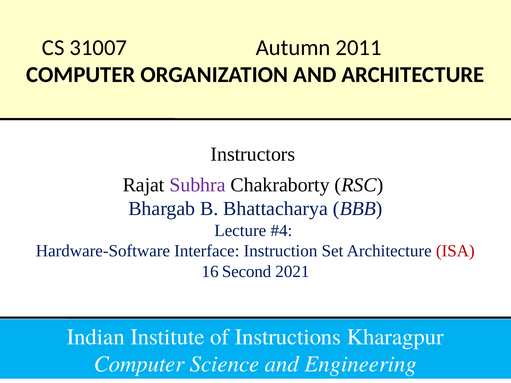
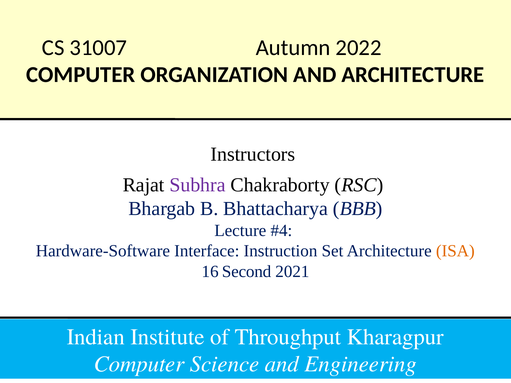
2011: 2011 -> 2022 (359, 48)
ISA colour: red -> orange (455, 251)
Instructions: Instructions -> Throughput (288, 337)
